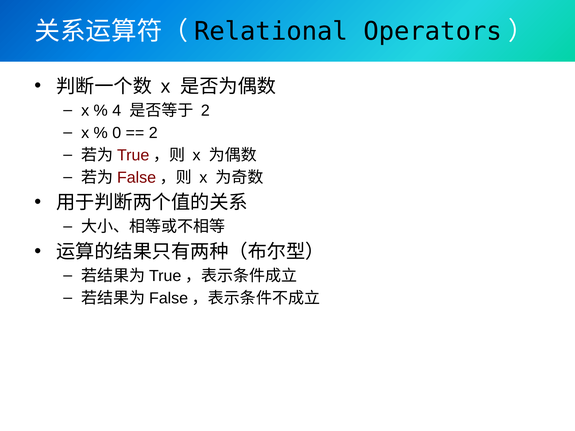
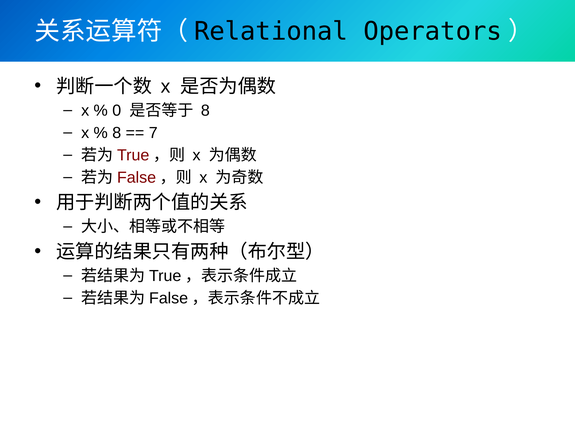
4: 4 -> 0 (117, 110)
2: 2 -> 8 (205, 110)
0: 0 -> 8 (117, 133)
2: 2 -> 7 (153, 133)
